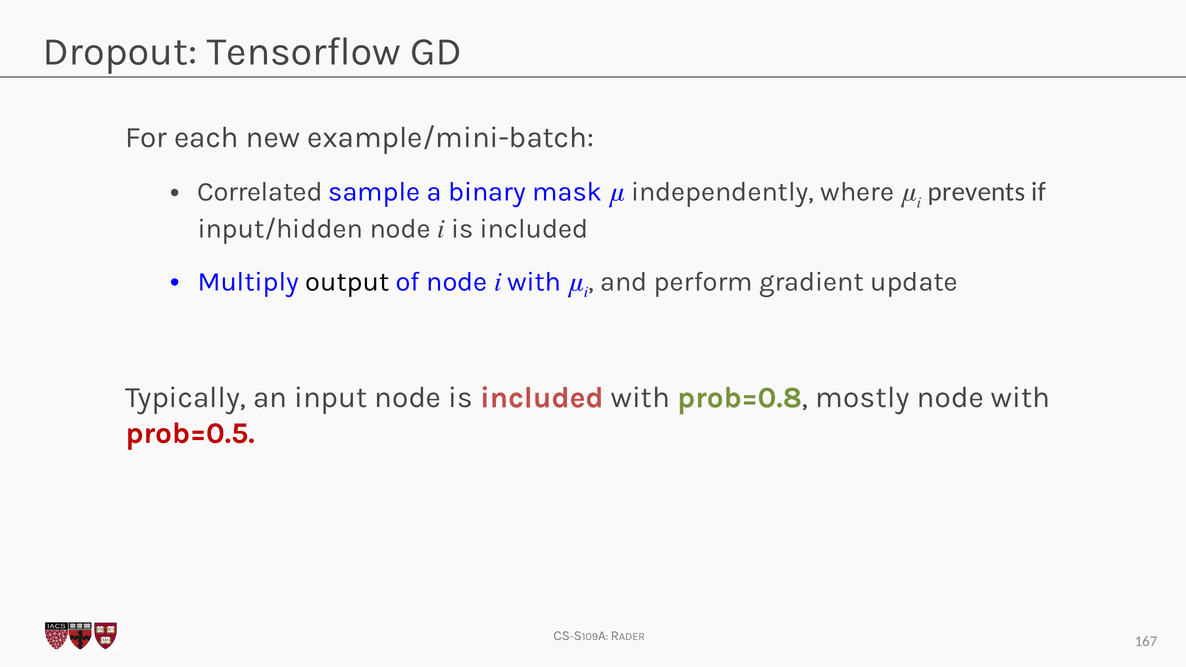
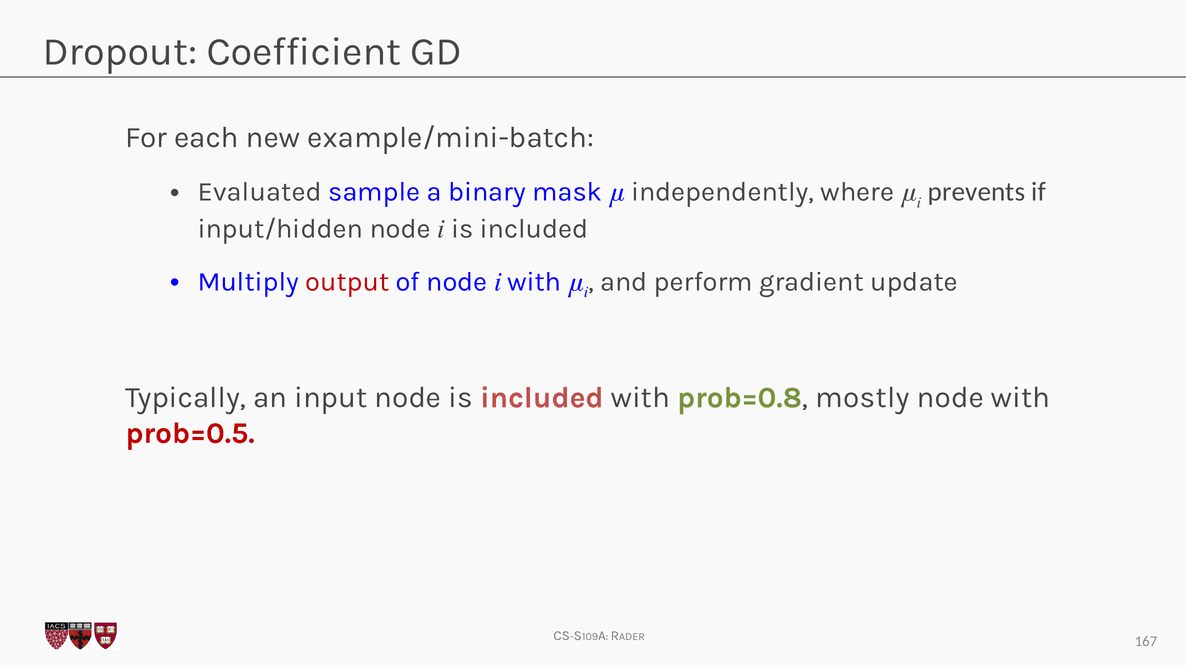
Tensorflow: Tensorflow -> Coefficient (304, 52)
Correlated: Correlated -> Evaluated (260, 192)
output colour: black -> red (347, 282)
